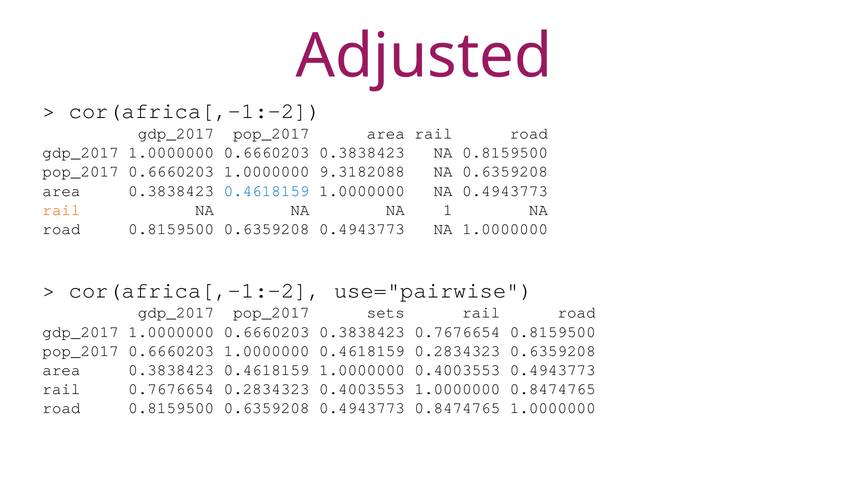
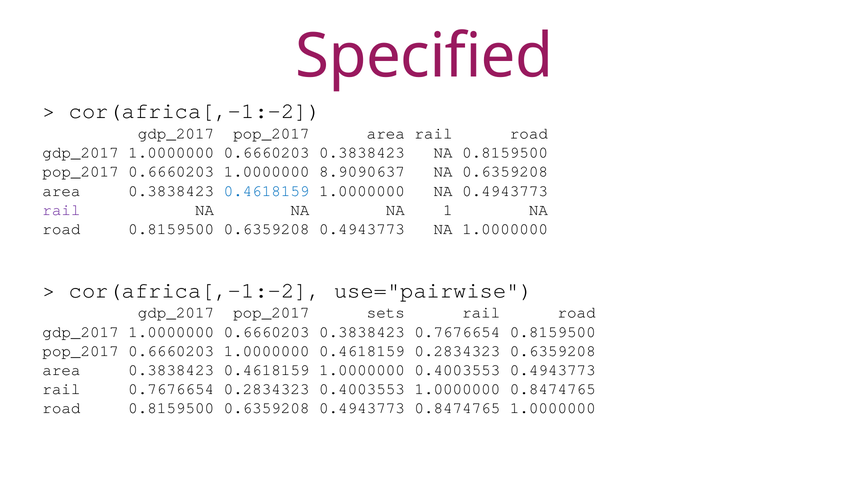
Adjusted: Adjusted -> Specified (424, 56)
9.3182088: 9.3182088 -> 8.9090637 (362, 172)
rail colour: orange -> purple (61, 210)
